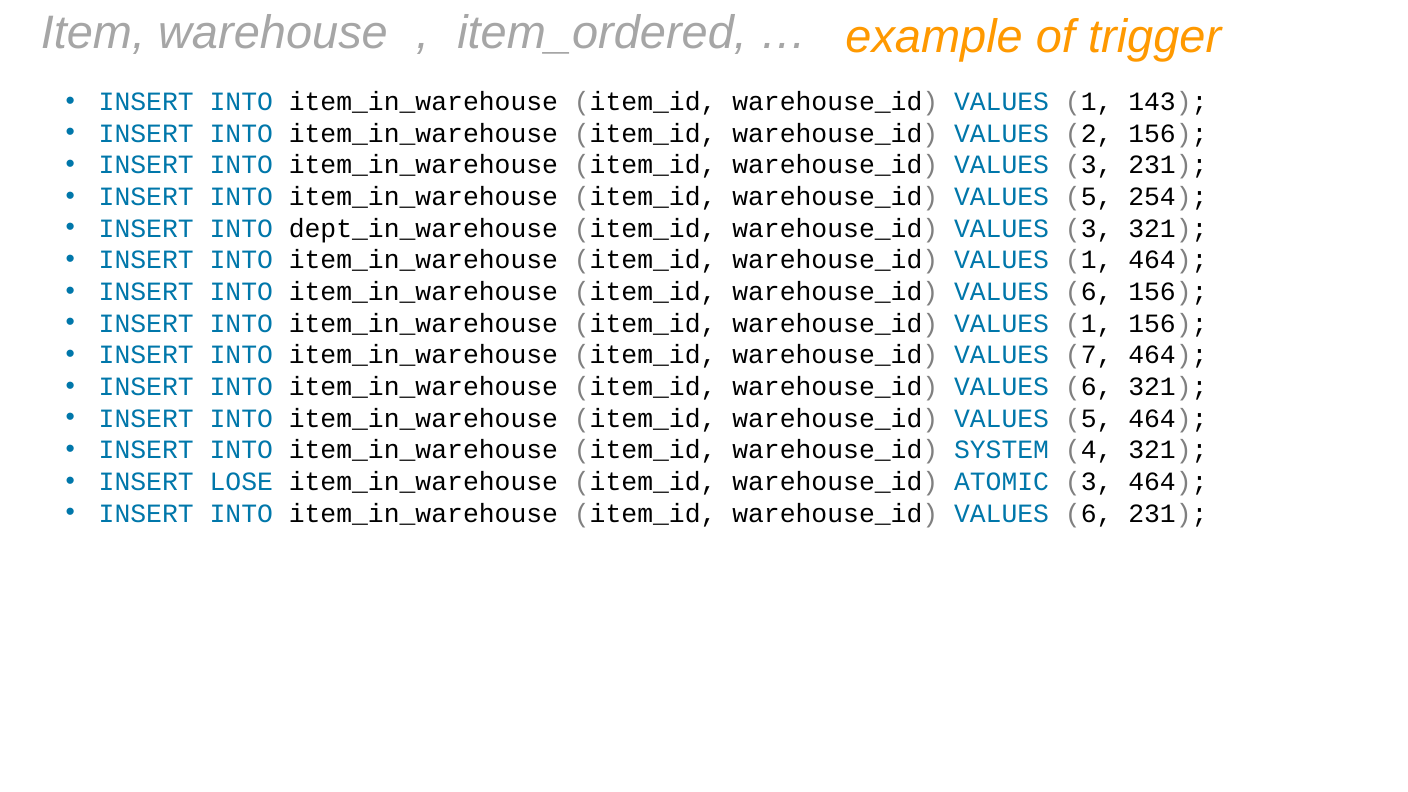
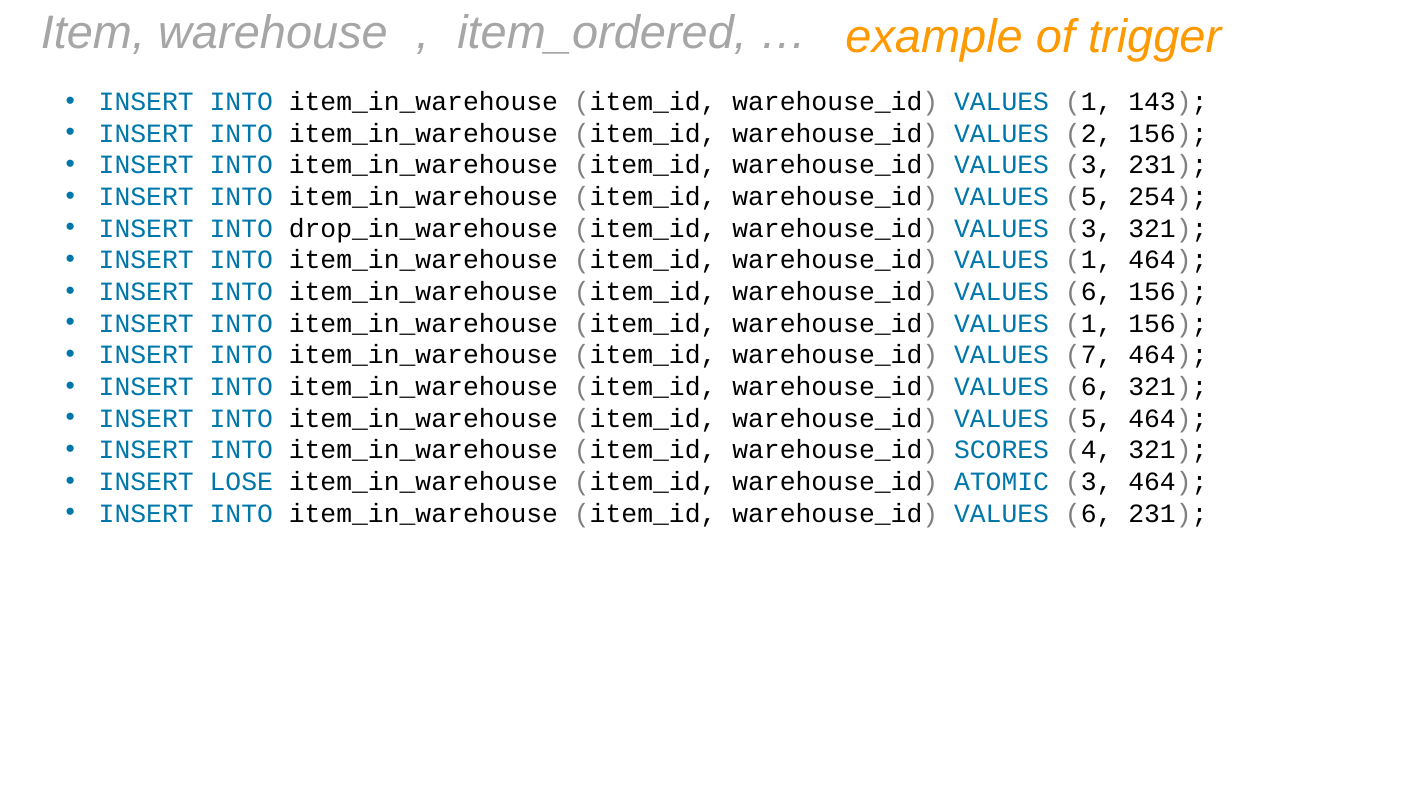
dept_in_warehouse: dept_in_warehouse -> drop_in_warehouse (423, 228)
SYSTEM: SYSTEM -> SCORES (1002, 450)
